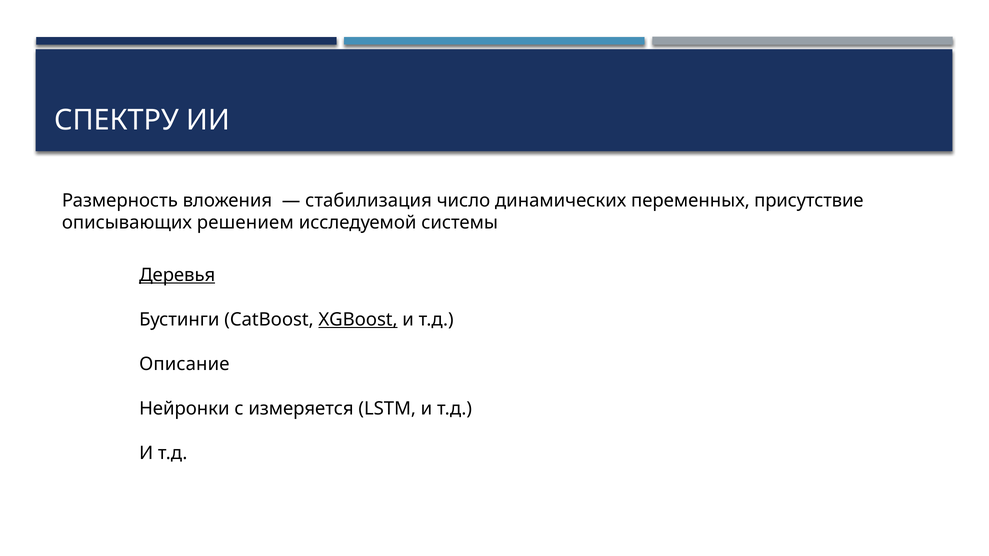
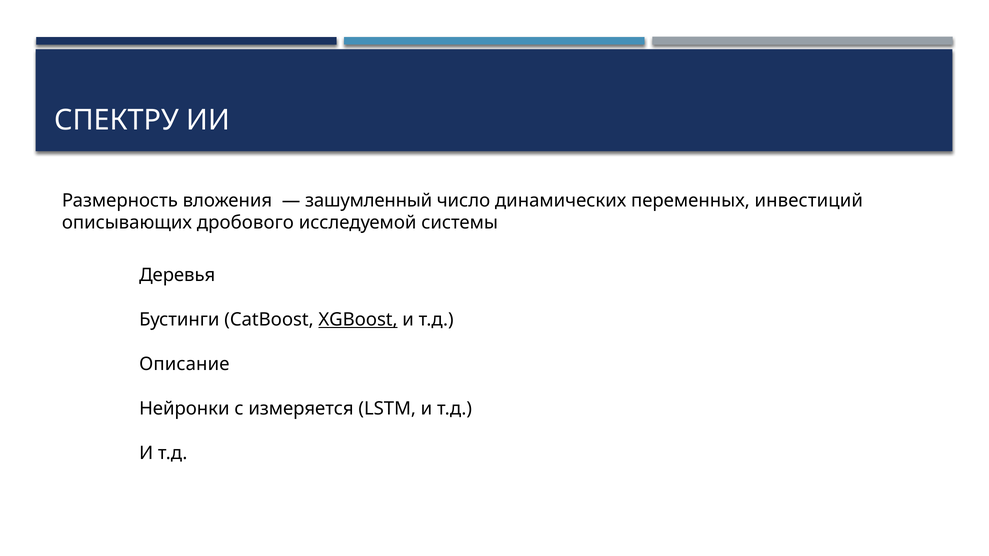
стабилизация: стабилизация -> зашумленный (369, 201)
присутствие: присутствие -> инвестиций (809, 201)
решением: решением -> дробового (245, 223)
Деревья underline: present -> none (177, 275)
